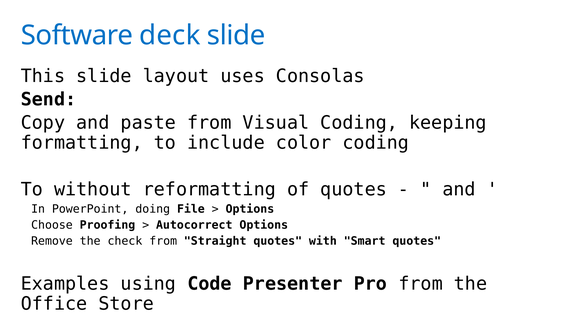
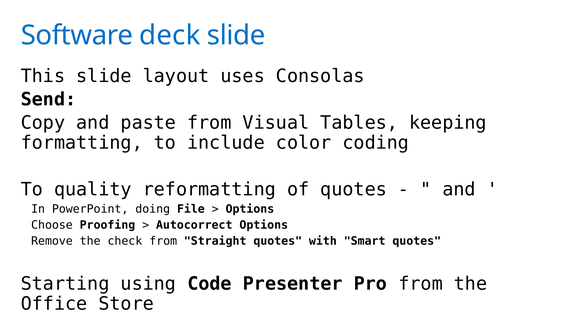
Visual Coding: Coding -> Tables (359, 123)
without: without -> quality (93, 190)
Examples: Examples -> Starting (65, 284)
